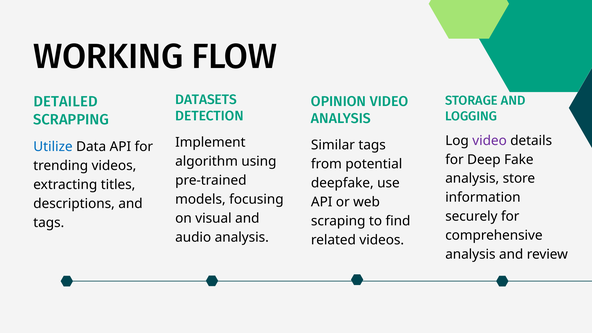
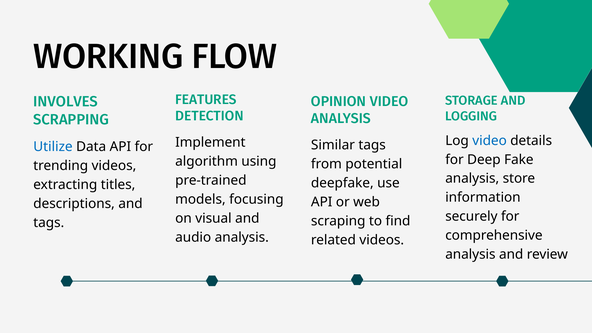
DATASETS: DATASETS -> FEATURES (206, 100)
DETAILED: DETAILED -> INVOLVES (66, 102)
video colour: purple -> blue (490, 141)
